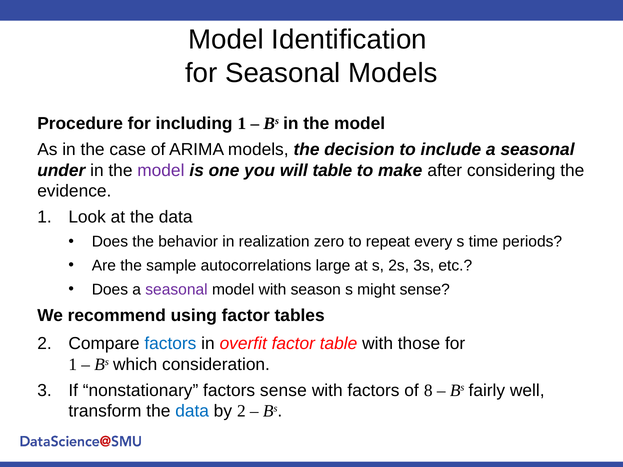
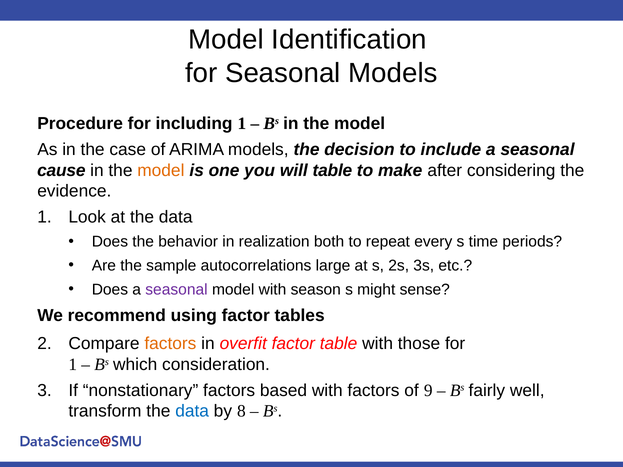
under: under -> cause (61, 170)
model colour: purple -> orange (161, 170)
zero: zero -> both (329, 242)
factors colour: blue -> orange (170, 344)
factors sense: sense -> based (283, 391)
8: 8 -> 9 (428, 391)
by 2: 2 -> 8 (241, 411)
